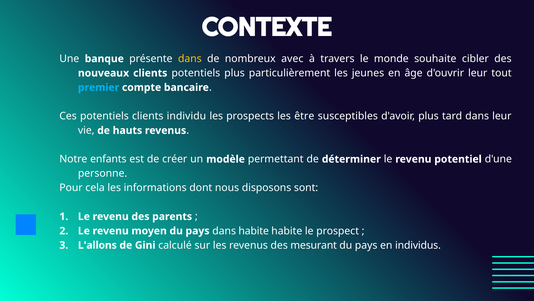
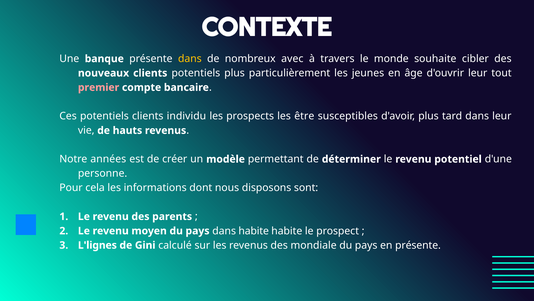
premier colour: light blue -> pink (99, 87)
enfants: enfants -> années (108, 159)
L'allons: L'allons -> L'lignes (97, 245)
mesurant: mesurant -> mondiale (314, 245)
en individus: individus -> présente (418, 245)
